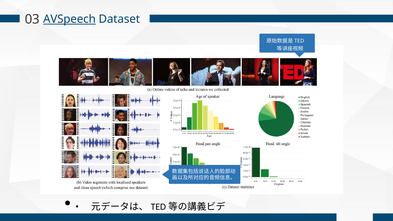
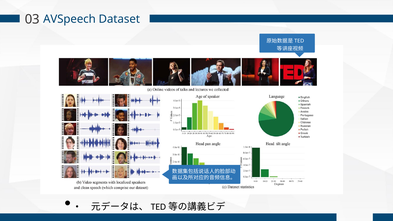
AVSpeech underline: present -> none (69, 19)
